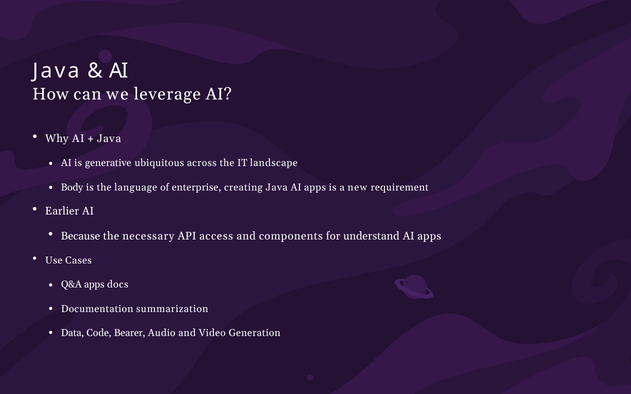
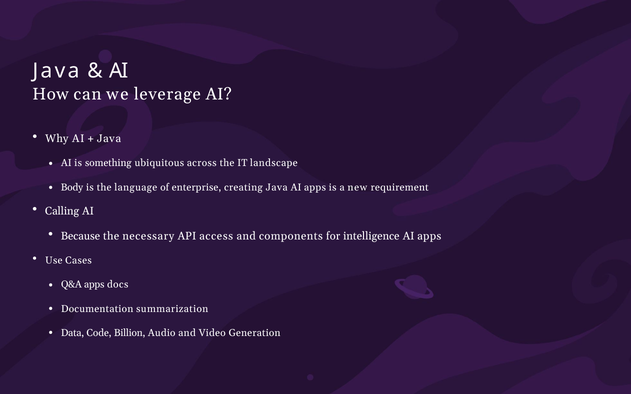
generative: generative -> something (108, 163)
Earlier: Earlier -> Calling (62, 211)
understand: understand -> intelligence (371, 236)
Bearer: Bearer -> Billion (130, 334)
